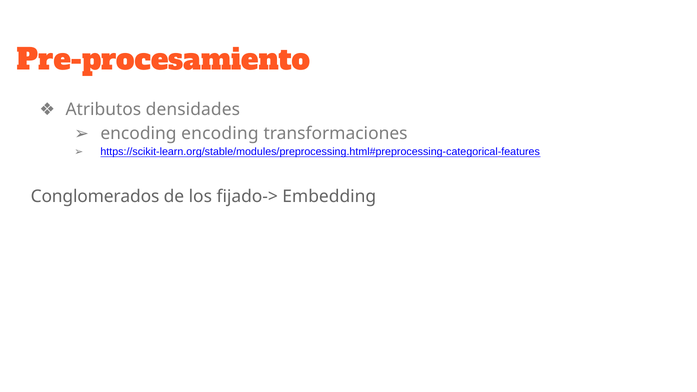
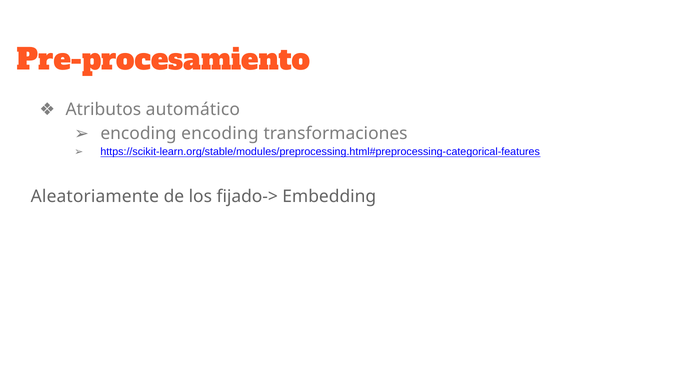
densidades: densidades -> automático (193, 110)
Conglomerados: Conglomerados -> Aleatoriamente (95, 196)
